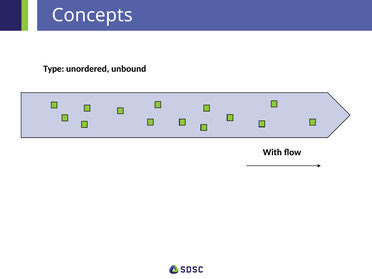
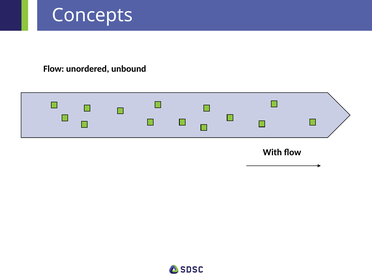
Type: Type -> Flow (54, 69)
